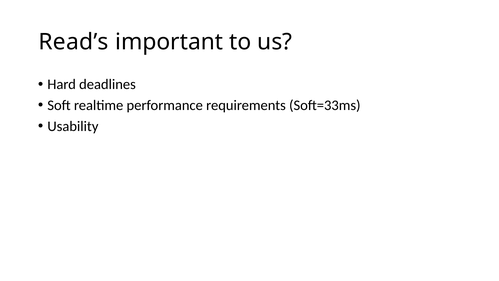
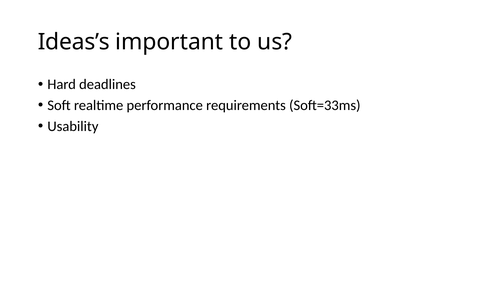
Read’s: Read’s -> Ideas’s (74, 42)
